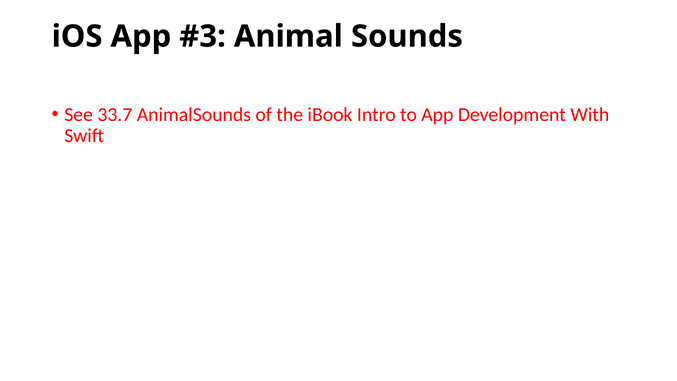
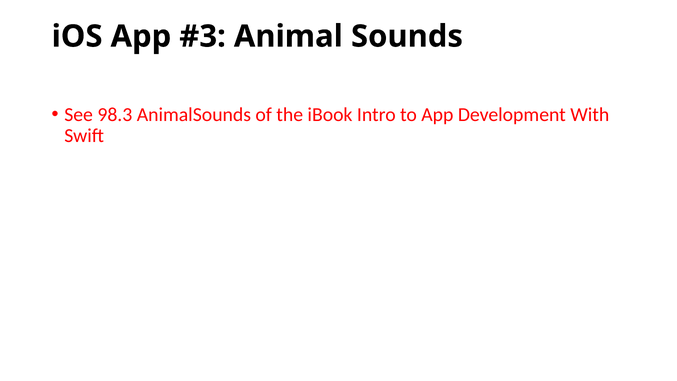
33.7: 33.7 -> 98.3 (115, 114)
